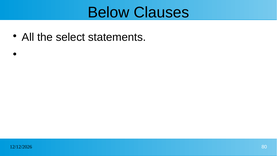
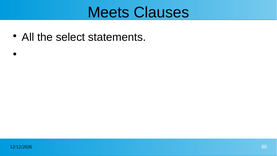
Below: Below -> Meets (108, 13)
